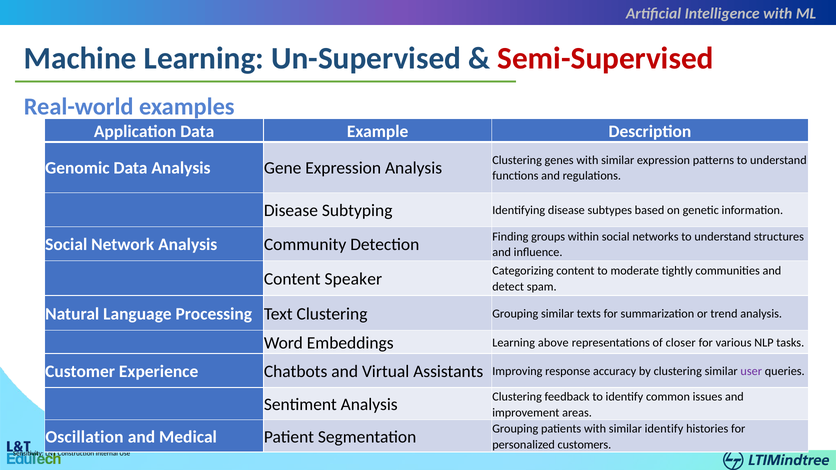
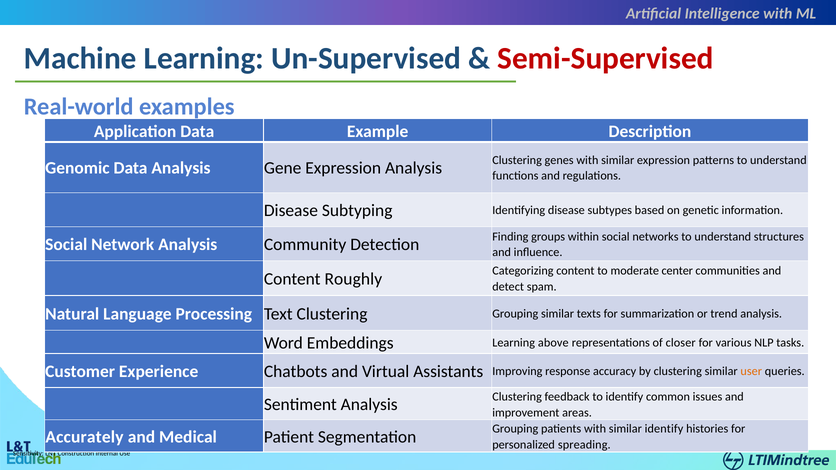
Speaker: Speaker -> Roughly (353, 279)
tightly: tightly -> center (677, 271)
user colour: purple -> orange (751, 371)
Oscillation: Oscillation -> Accurately (84, 437)
customers: customers -> spreading (584, 445)
